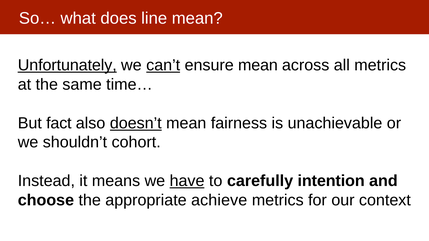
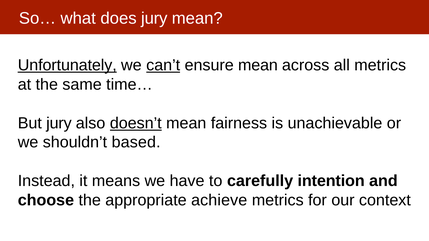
does line: line -> jury (154, 19)
But fact: fact -> jury (59, 123)
cohort: cohort -> based (136, 143)
have underline: present -> none (187, 181)
